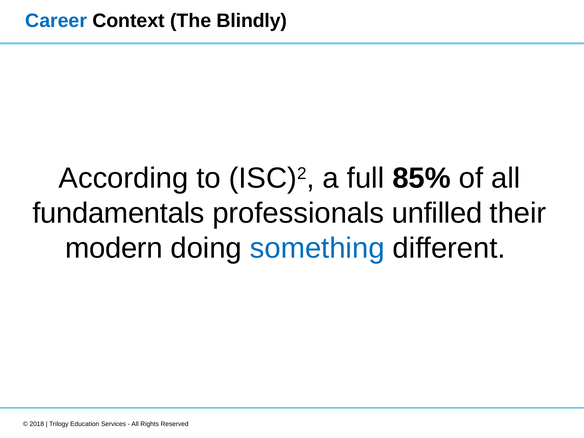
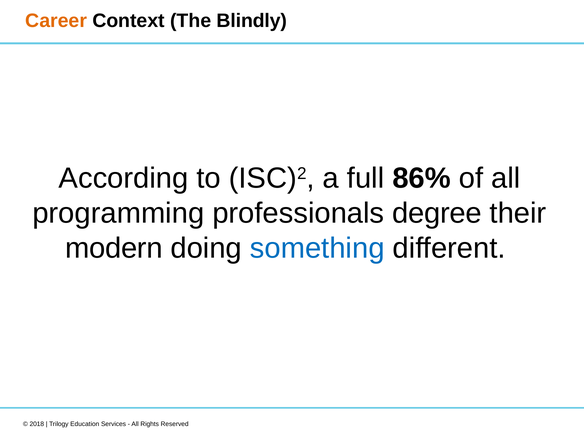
Career colour: blue -> orange (56, 21)
85%: 85% -> 86% (422, 178)
fundamentals: fundamentals -> programming (118, 213)
unfilled: unfilled -> degree (437, 213)
